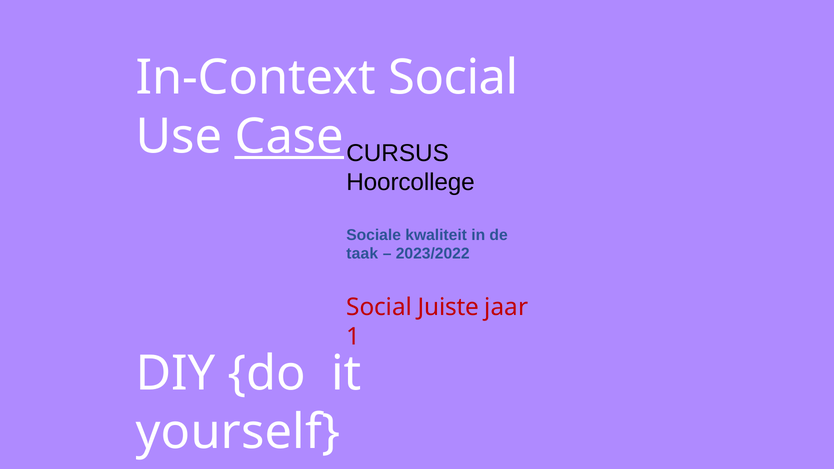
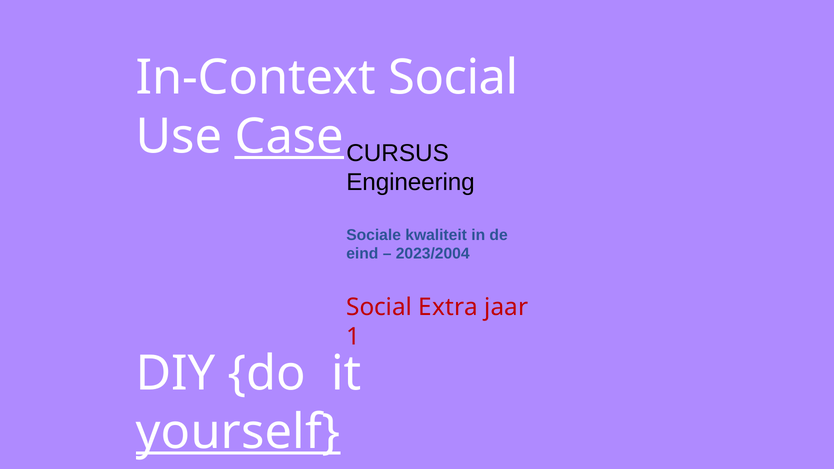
Hoorcollege: Hoorcollege -> Engineering (411, 182)
taak: taak -> eind (362, 254)
2023/2022: 2023/2022 -> 2023/2004 (433, 254)
Juiste: Juiste -> Extra (448, 308)
yourself underline: none -> present (238, 432)
